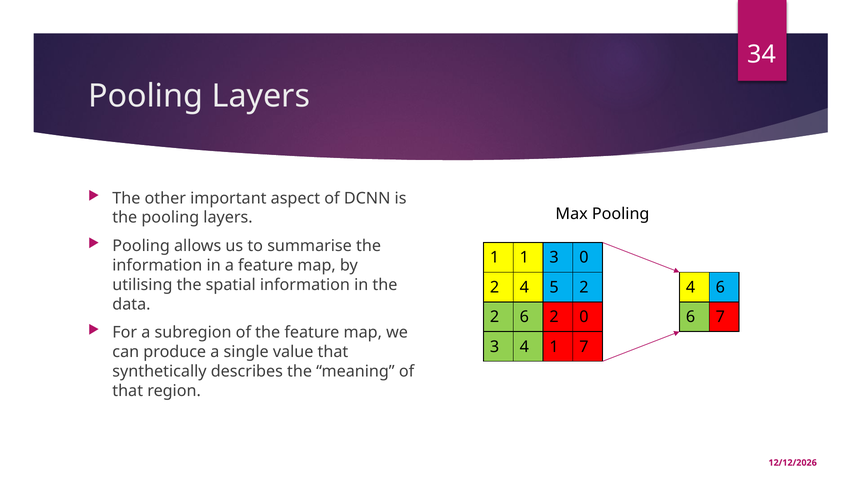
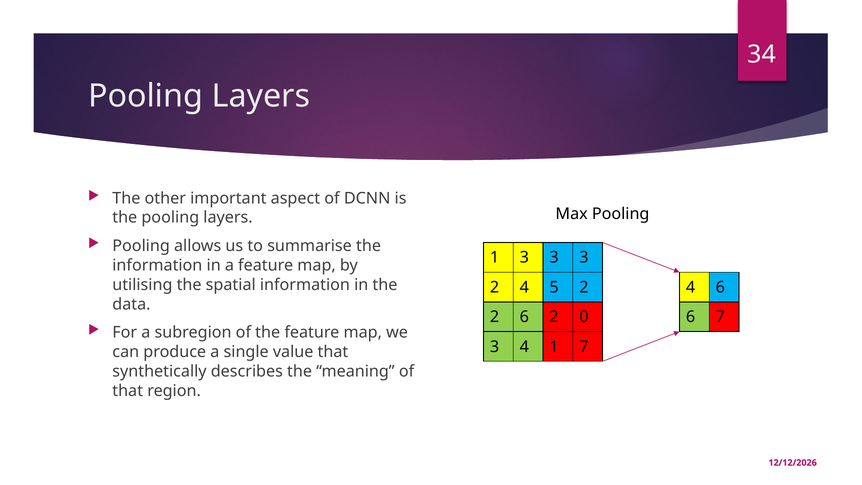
1 1: 1 -> 3 (524, 258)
0: 0 -> 3 (584, 258)
